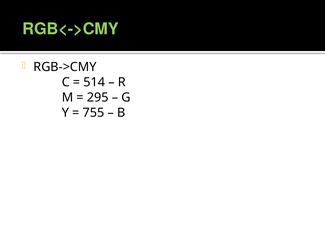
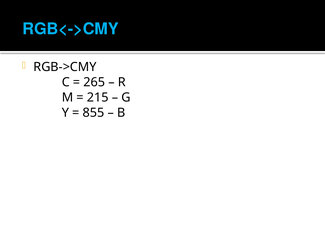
RGB<->CMY colour: light green -> light blue (71, 29)
514: 514 -> 265 (94, 82)
295: 295 -> 215 (98, 97)
755: 755 -> 855 (93, 112)
